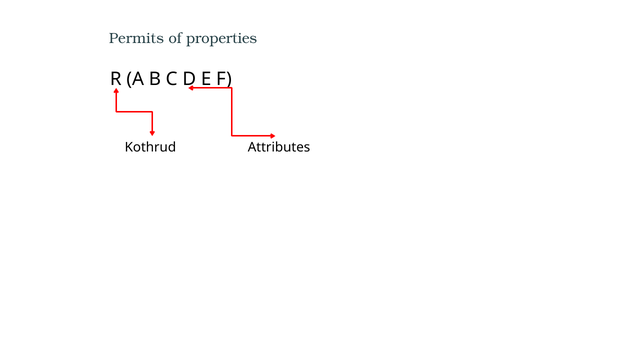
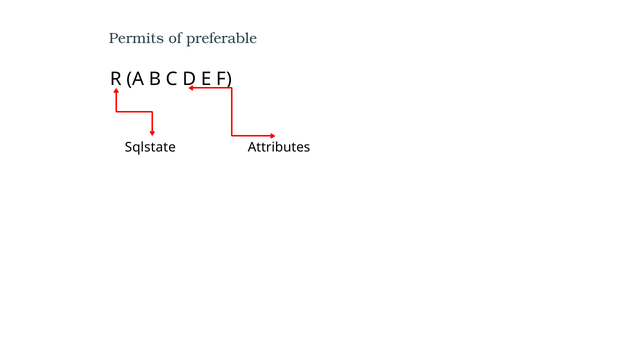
properties: properties -> preferable (222, 39)
Kothrud: Kothrud -> Sqlstate (150, 148)
